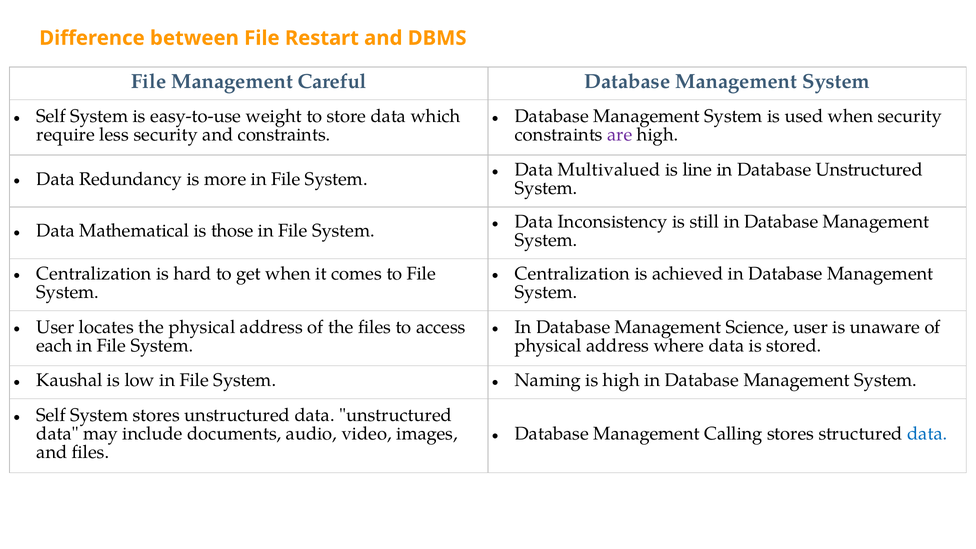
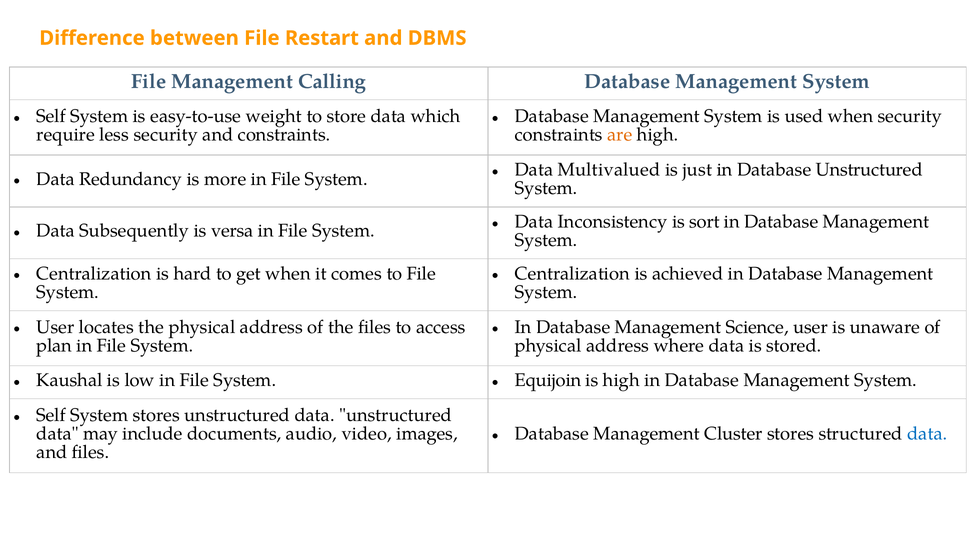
Careful: Careful -> Calling (332, 81)
are colour: purple -> orange (620, 135)
line: line -> just (697, 170)
still: still -> sort (704, 222)
Mathematical: Mathematical -> Subsequently (134, 231)
those: those -> versa (232, 231)
each: each -> plan (54, 346)
Naming: Naming -> Equijoin (548, 380)
Calling: Calling -> Cluster (733, 434)
